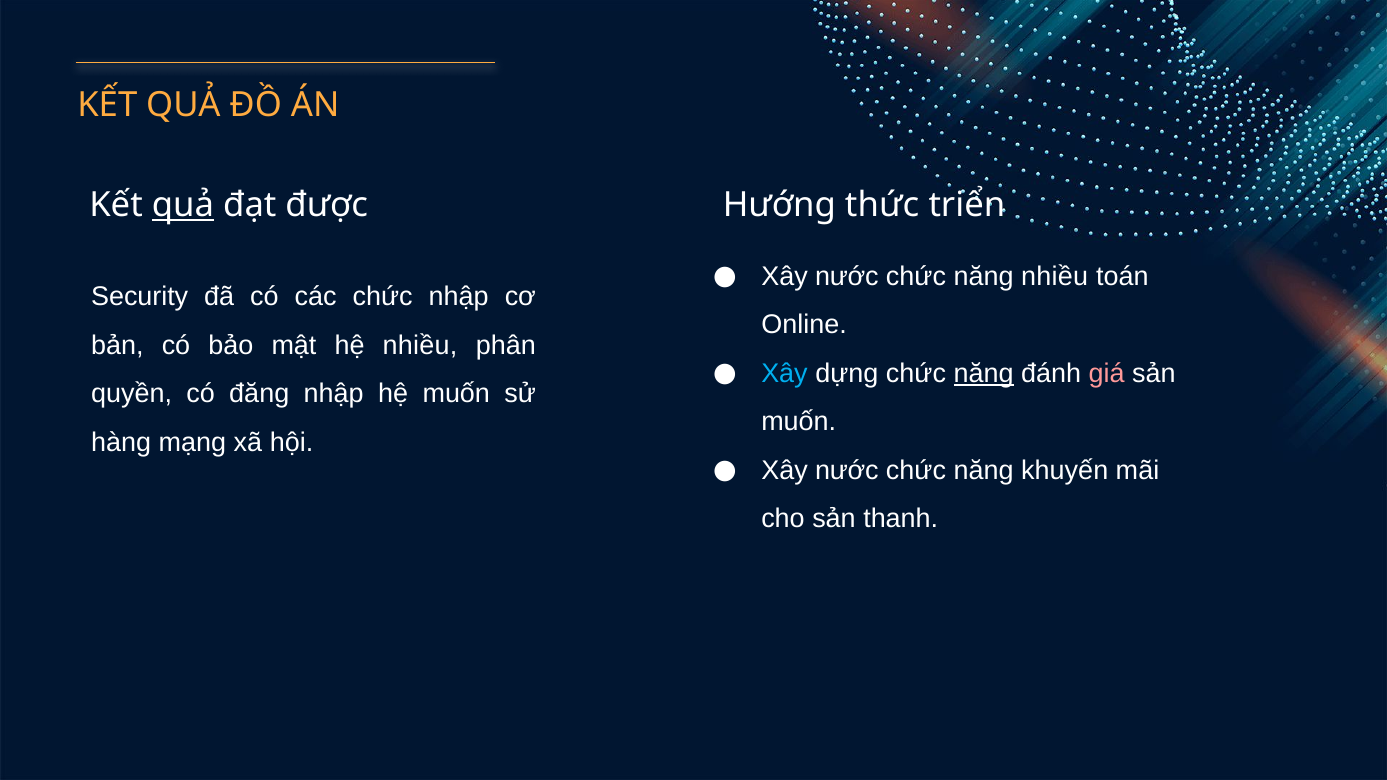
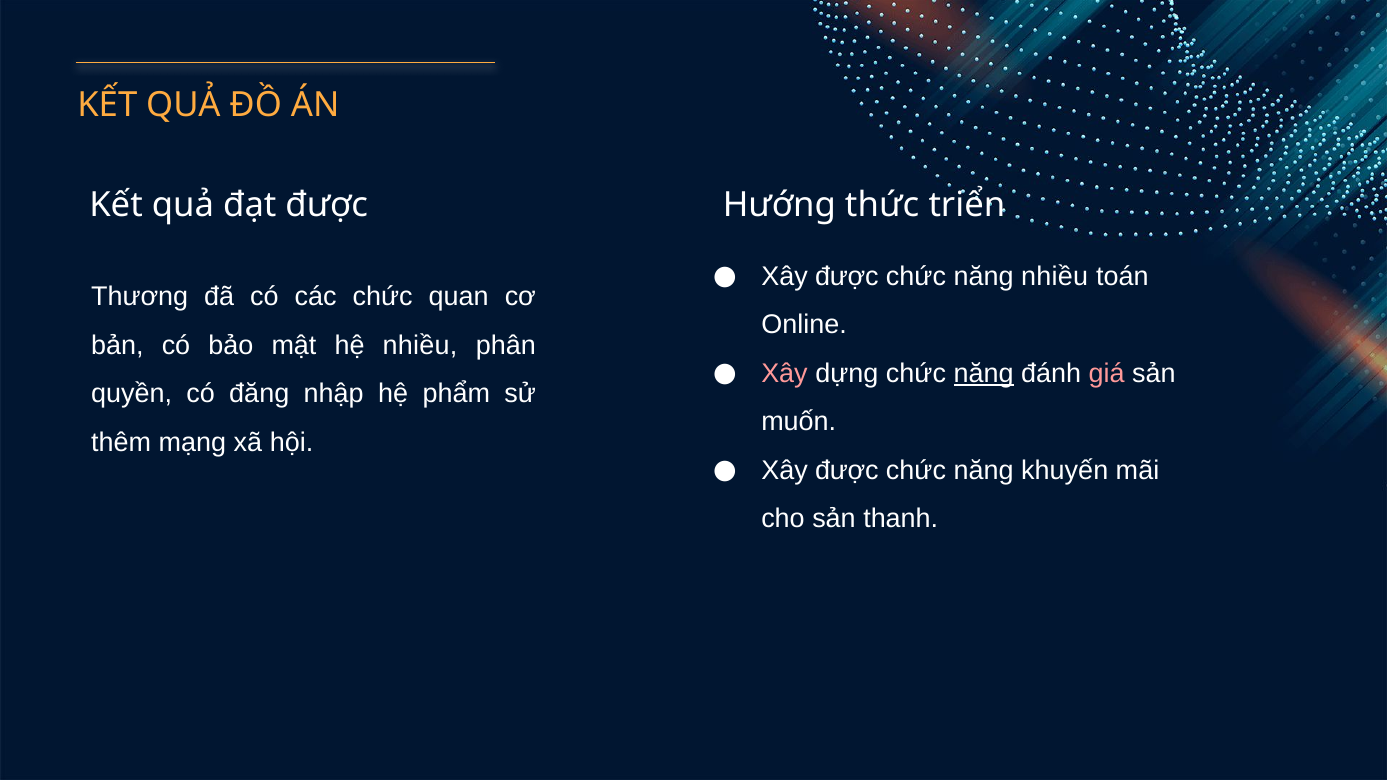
quả underline: present -> none (183, 205)
nước: nước -> được (847, 276)
Security: Security -> Thương (140, 297)
chức nhập: nhập -> quan (459, 297)
Xây colour: light blue -> pink (785, 374)
hệ muốn: muốn -> phẩm (456, 394)
hàng: hàng -> thêm (121, 443)
nước: nước -> được (847, 471)
